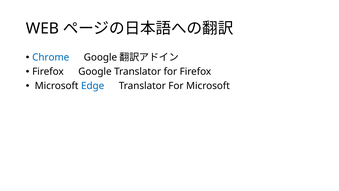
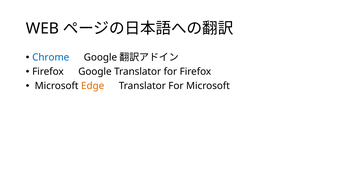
Edge colour: blue -> orange (93, 86)
